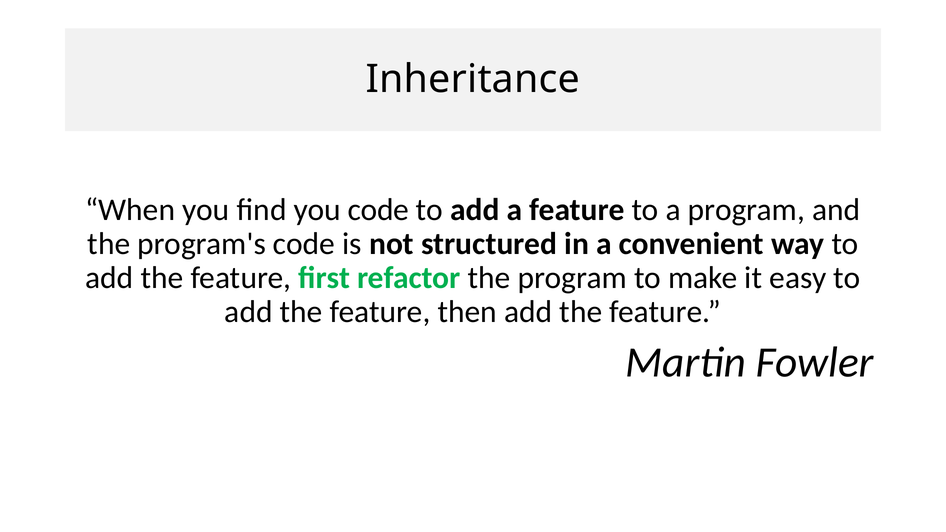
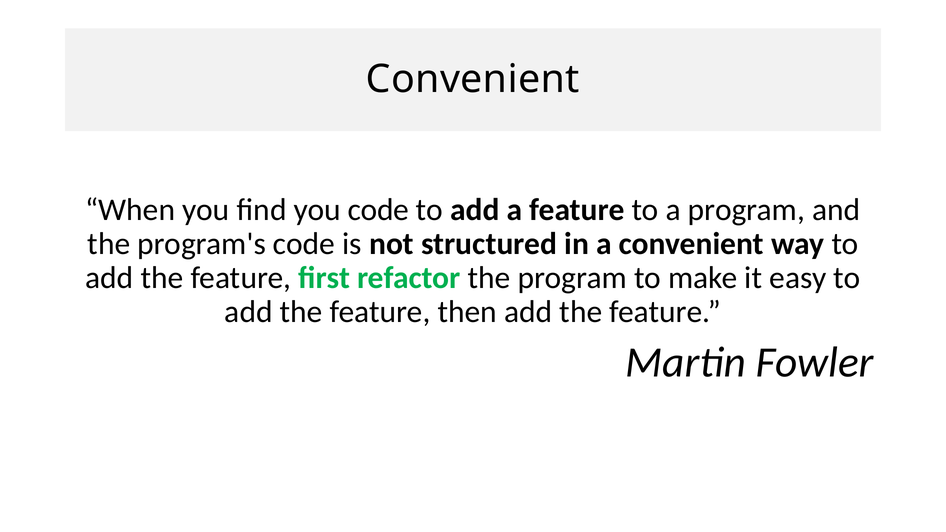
Inheritance: Inheritance -> Convenient (473, 79)
